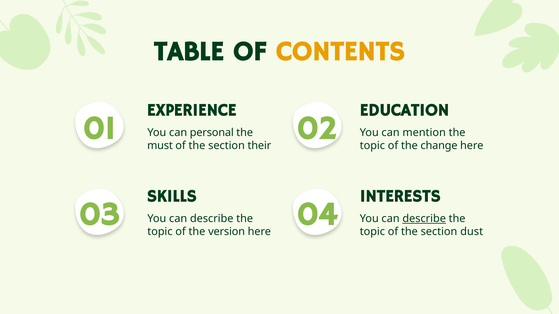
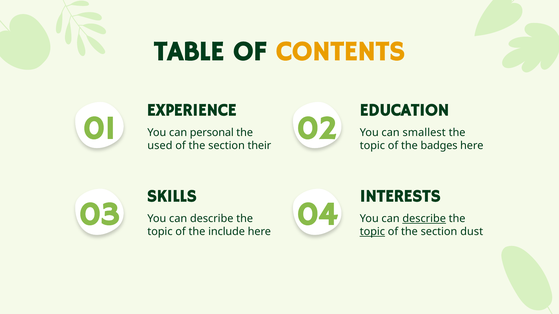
mention: mention -> smallest (424, 133)
must: must -> used (160, 146)
change: change -> badges (439, 146)
version: version -> include (227, 232)
topic underline: none -> present (372, 232)
